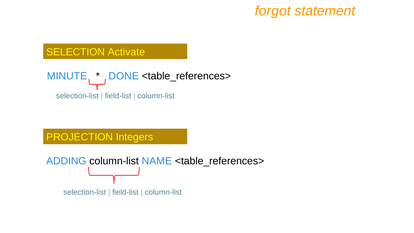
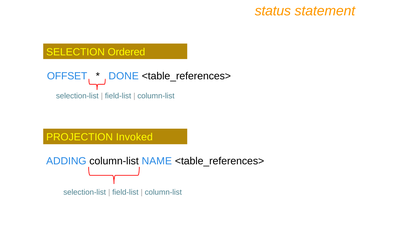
forgot: forgot -> status (273, 11)
Activate: Activate -> Ordered (126, 52)
MINUTE: MINUTE -> OFFSET (67, 76)
Integers: Integers -> Invoked (134, 137)
